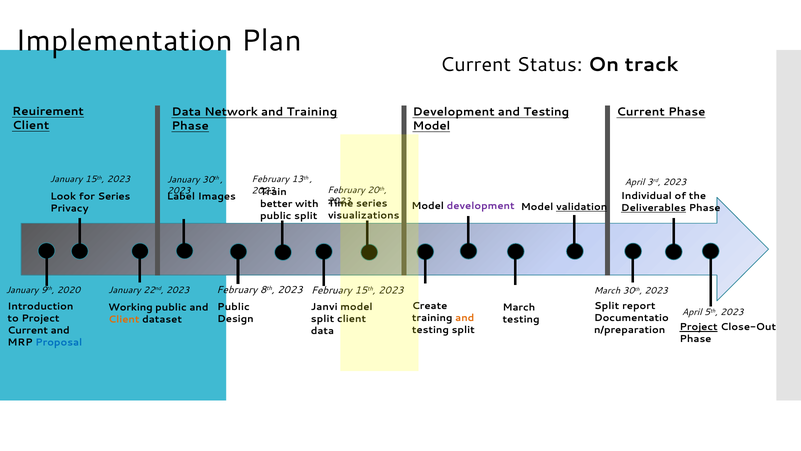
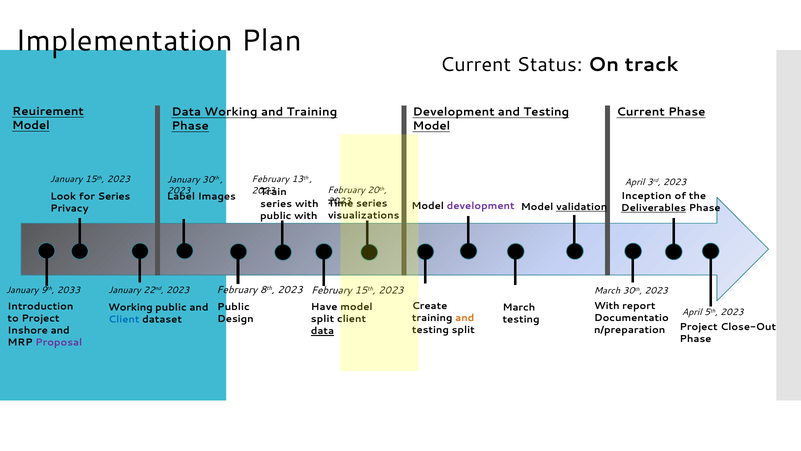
Data Network: Network -> Working (231, 112)
Client: Client -> Model (31, 125)
Individual: Individual -> Inception (646, 196)
better: better -> series (276, 204)
public split: split -> with (306, 216)
2020: 2020 -> 2033 (69, 290)
Split: Split -> With (607, 305)
Janvi: Janvi -> Have (324, 307)
Client colour: orange -> blue (124, 319)
Project underline: present -> none (699, 327)
Current: Current -> Inshore (28, 330)
data underline: none -> present (322, 331)
Proposal colour: blue -> purple (59, 342)
